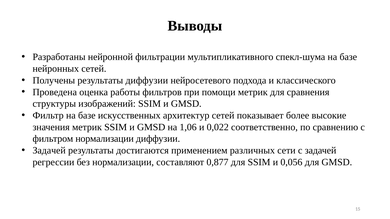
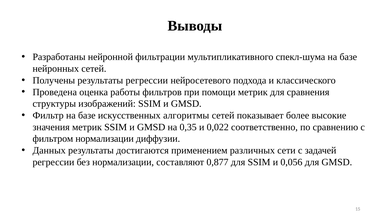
результаты диффузии: диффузии -> регрессии (147, 81)
архитектур: архитектур -> алгоритмы (186, 116)
1,06: 1,06 -> 0,35 (188, 127)
Задачей: Задачей -> Данных (49, 151)
